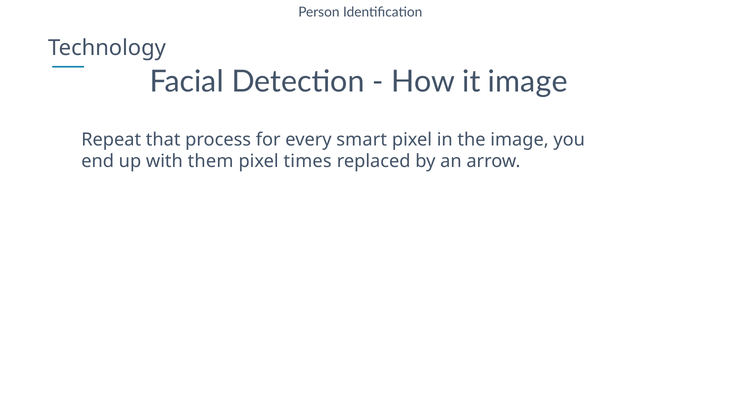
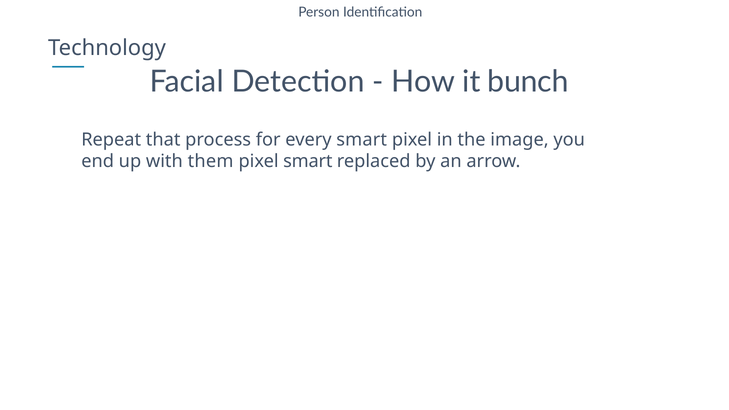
it image: image -> bunch (528, 82)
pixel times: times -> smart (308, 162)
